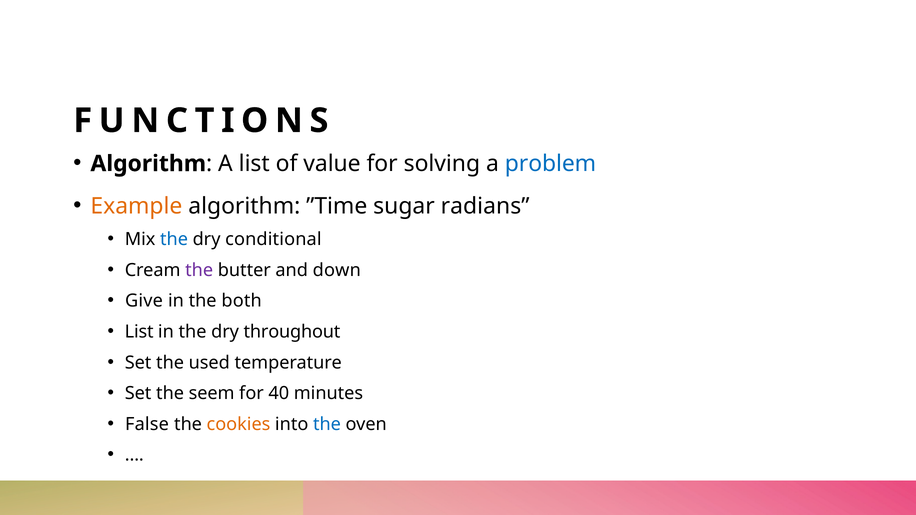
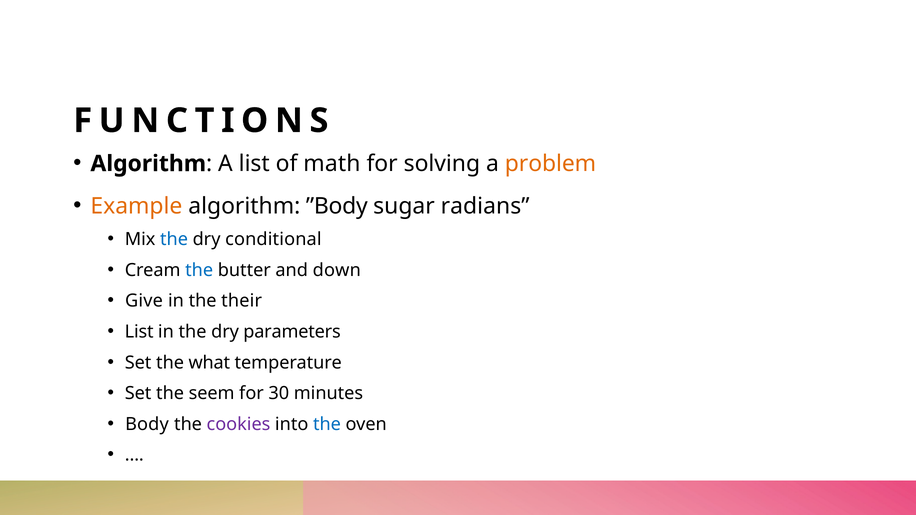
value: value -> math (332, 164)
problem colour: blue -> orange (551, 164)
”Time: ”Time -> ”Body (337, 206)
the colour: purple -> blue (199, 270)
both: both -> their (242, 301)
throughout: throughout -> parameters (292, 332)
used: used -> what (209, 363)
40: 40 -> 30 (279, 394)
False: False -> Body (147, 424)
cookies colour: orange -> purple (239, 424)
